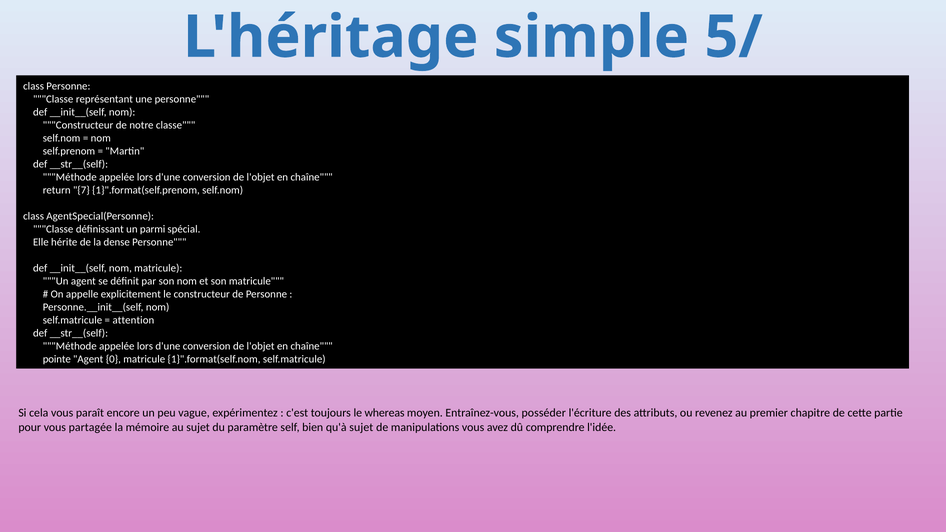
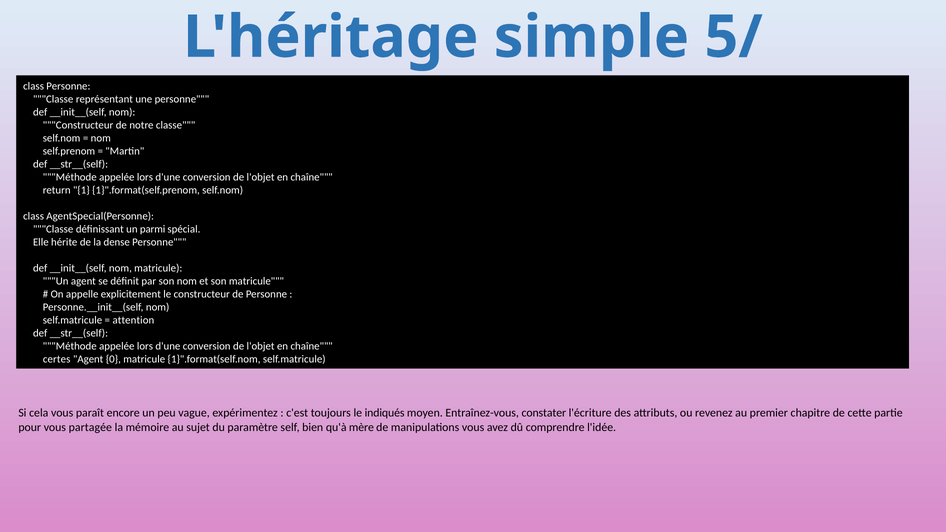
7: 7 -> 1 (81, 190)
pointe: pointe -> certes (57, 359)
whereas: whereas -> indiqués (385, 413)
posséder: posséder -> constater (544, 413)
qu'à sujet: sujet -> mère (361, 427)
